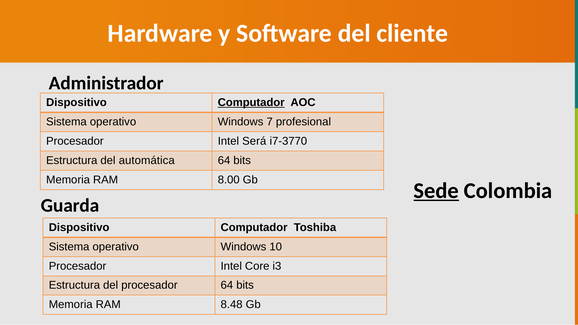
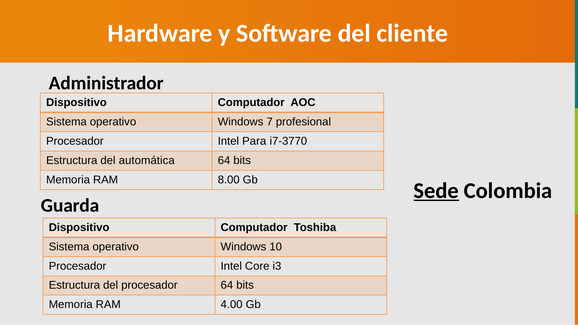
Computador underline: present -> none (251, 103)
Será: Será -> Para (254, 141)
8.48: 8.48 -> 4.00 (232, 305)
